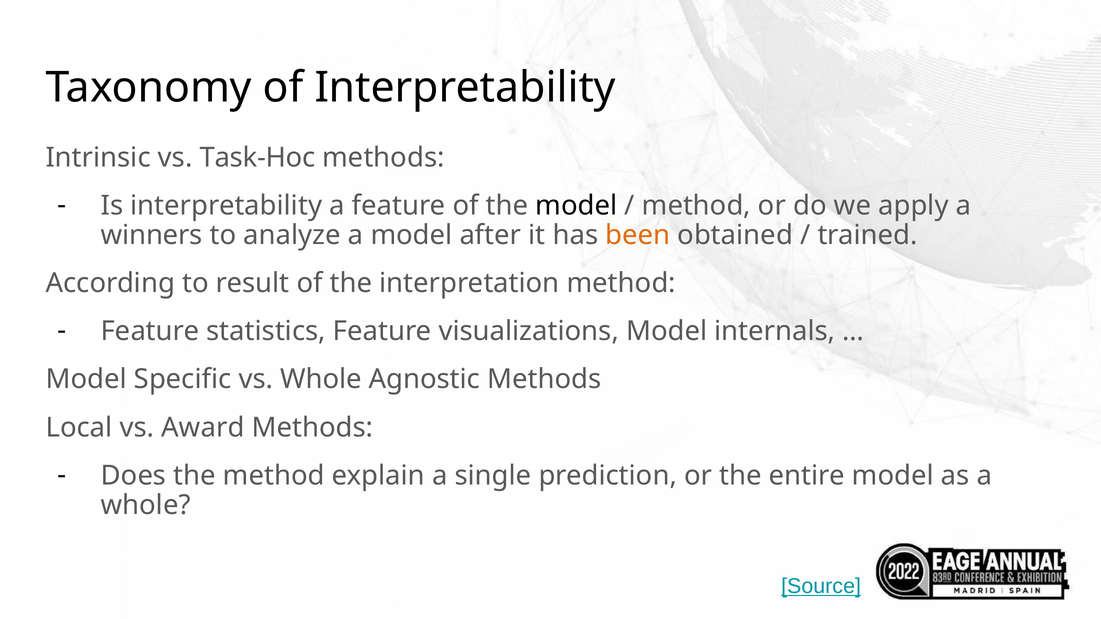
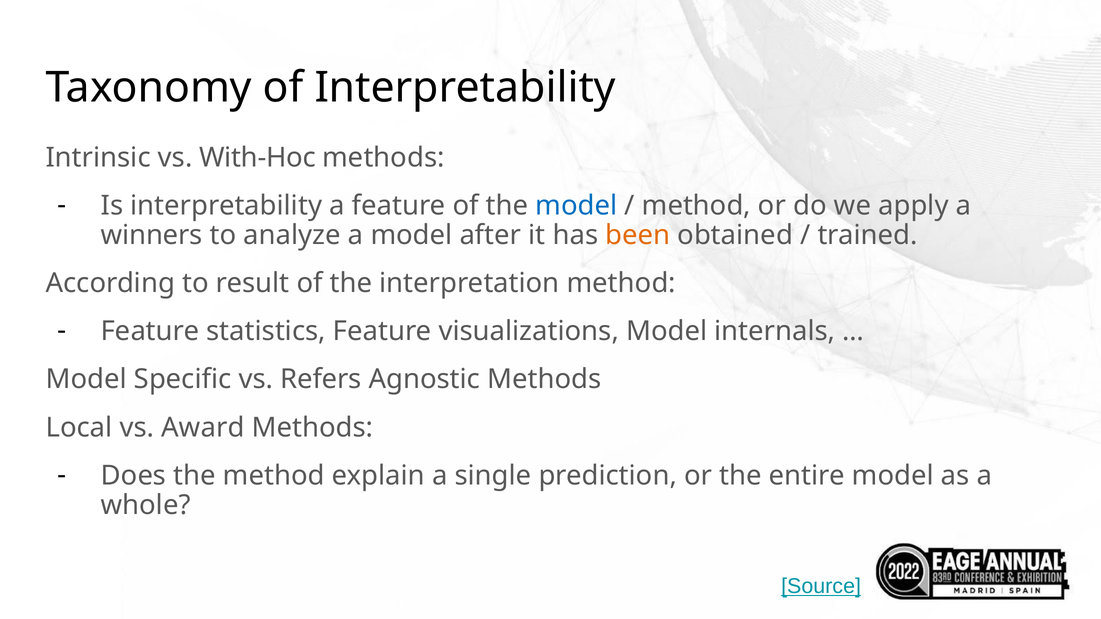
Task-Hoc: Task-Hoc -> With-Hoc (258, 158)
model colour: black -> blue (576, 206)
vs Whole: Whole -> Refers (321, 380)
